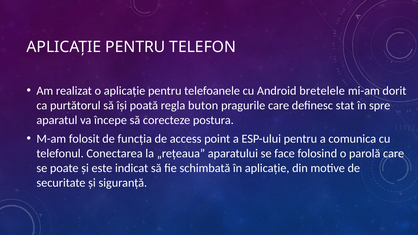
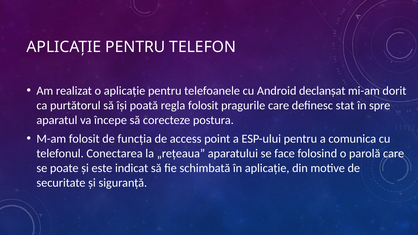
bretelele: bretelele -> declanșat (322, 91)
regla buton: buton -> folosit (203, 105)
